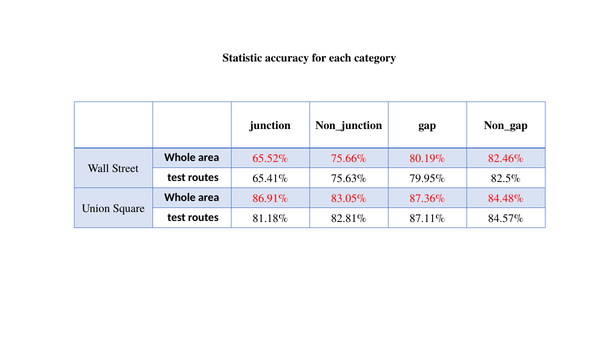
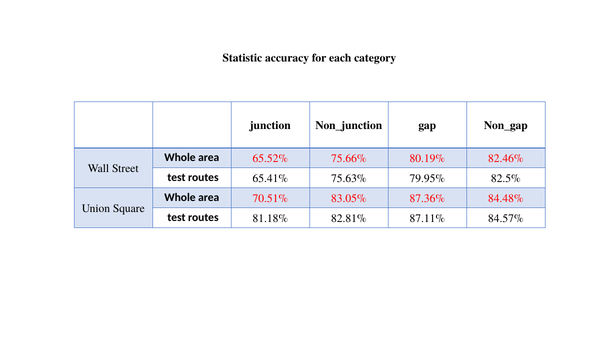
86.91%: 86.91% -> 70.51% (270, 198)
